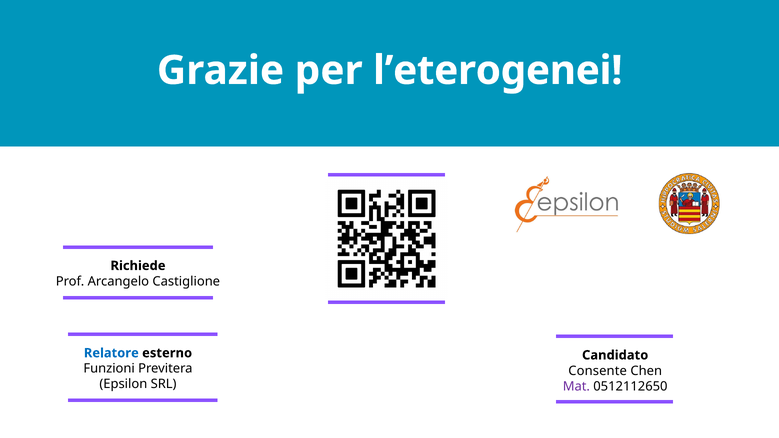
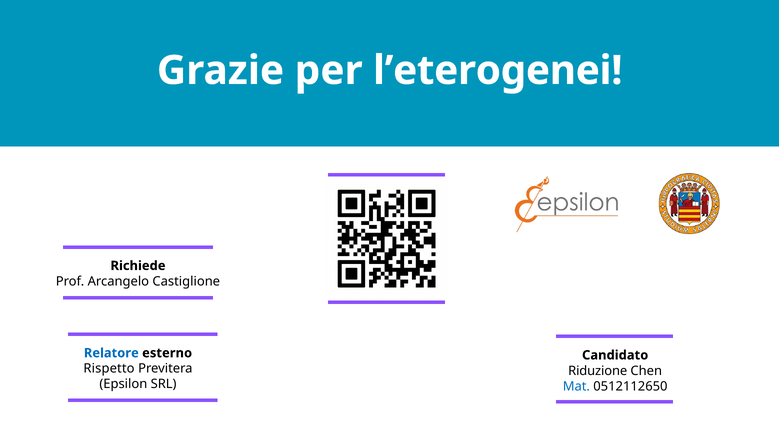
Funzioni: Funzioni -> Rispetto (109, 369)
Consente: Consente -> Riduzione (598, 371)
Mat colour: purple -> blue (576, 386)
